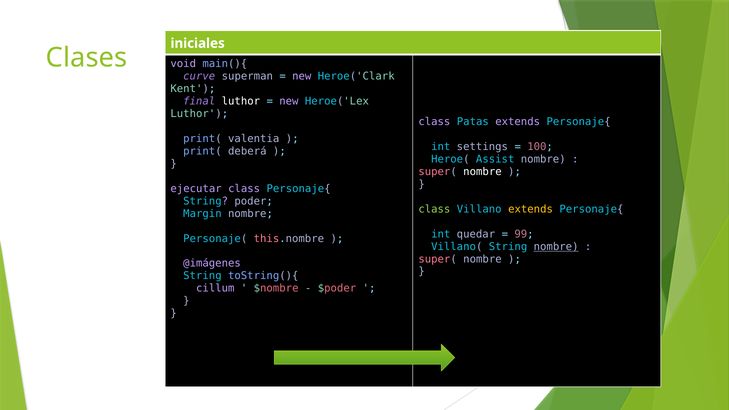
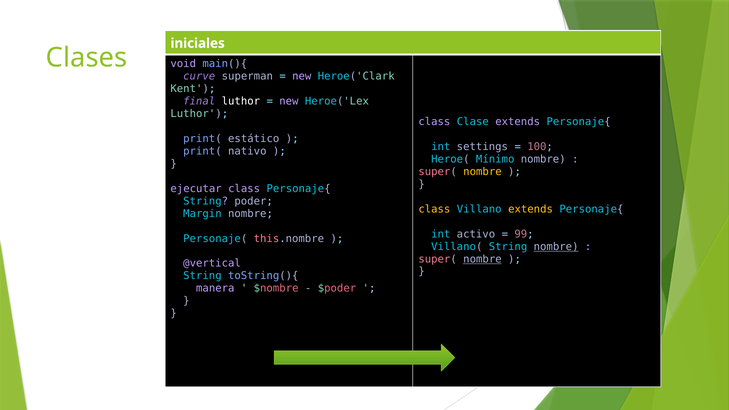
Patas: Patas -> Clase (473, 122)
valentia: valentia -> estático (254, 139)
deberá: deberá -> nativo (247, 151)
Assist: Assist -> Mínimo (495, 159)
nombre colour: white -> yellow (482, 172)
class colour: light green -> yellow (434, 209)
quedar: quedar -> activo (476, 234)
nombre underline: none -> present (482, 259)
@imágenes: @imágenes -> @vertical (212, 264)
cillum: cillum -> manera (215, 288)
